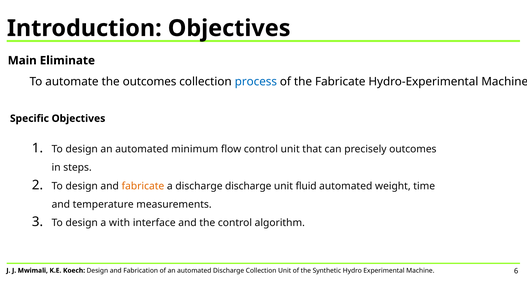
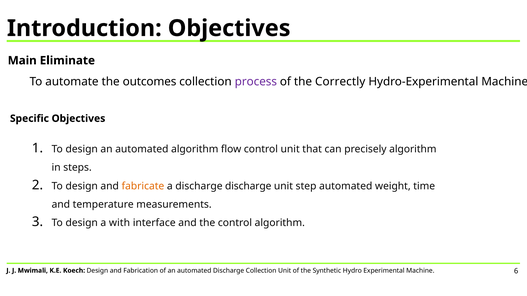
process colour: blue -> purple (256, 82)
the Fabricate: Fabricate -> Correctly (340, 82)
automated minimum: minimum -> algorithm (195, 149)
precisely outcomes: outcomes -> algorithm (413, 149)
fluid: fluid -> step (306, 186)
